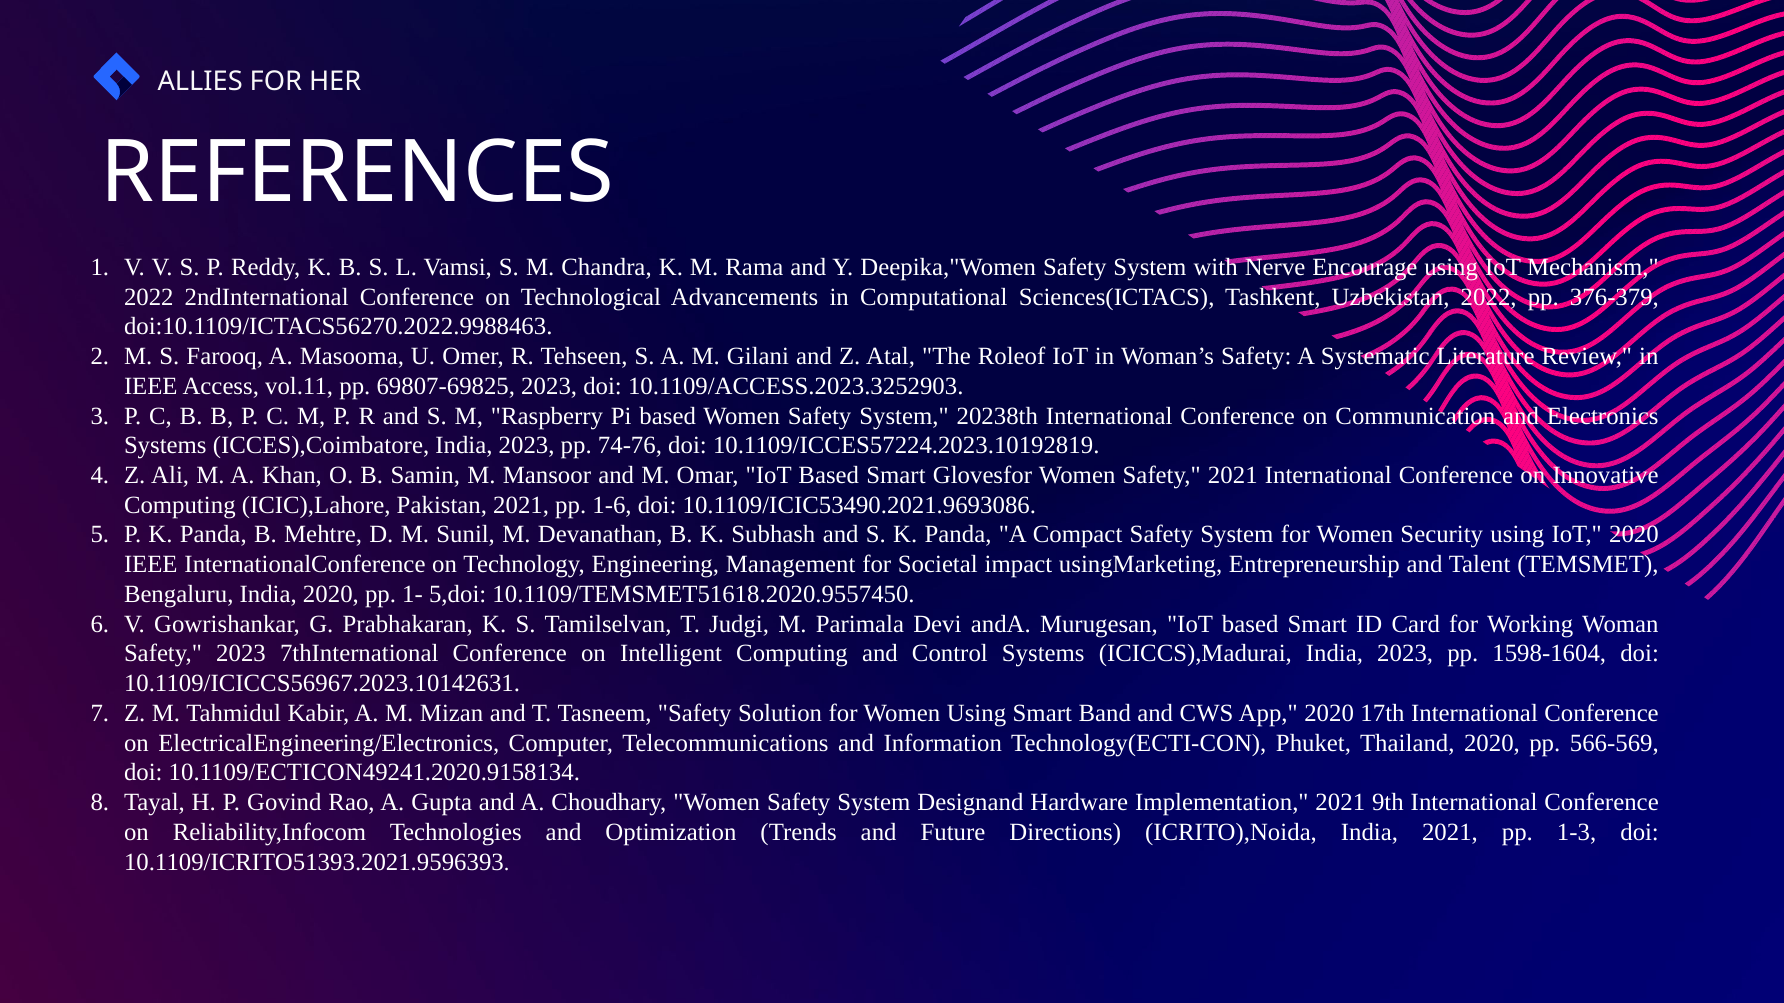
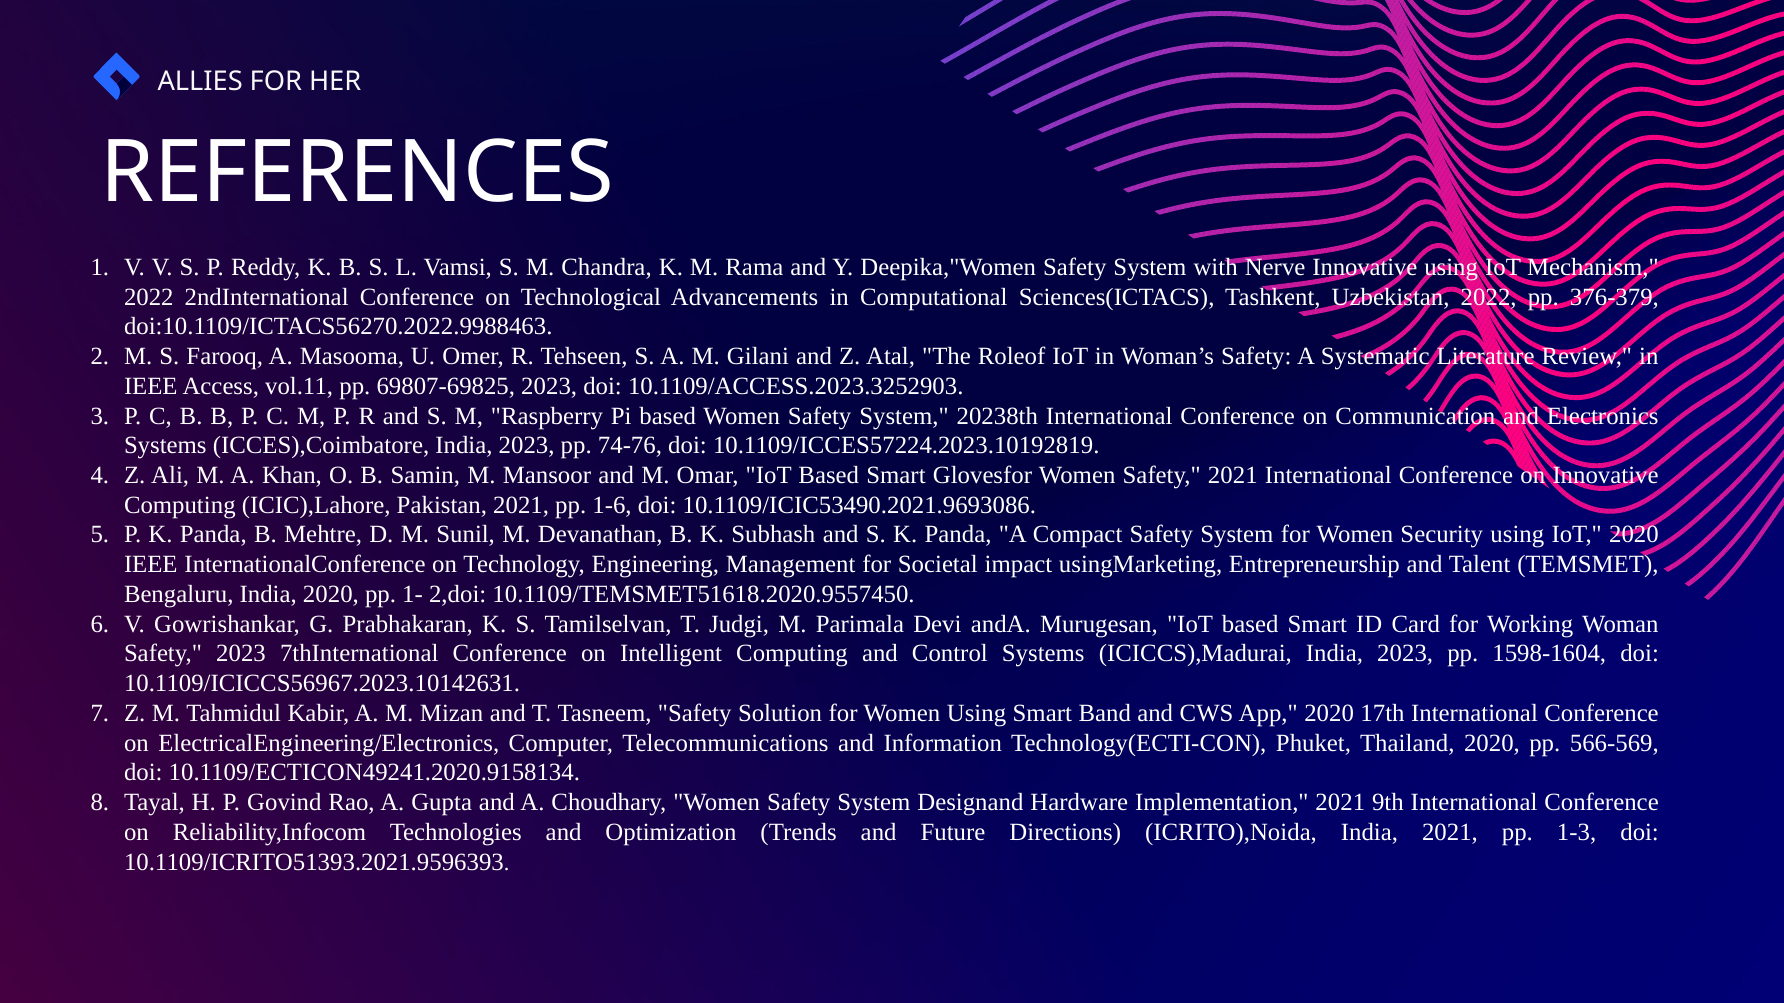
Nerve Encourage: Encourage -> Innovative (1365, 267)
5,doi: 5,doi -> 2,doi (458, 595)
